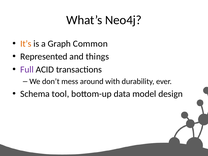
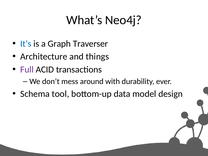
It’s colour: orange -> blue (26, 44)
Common: Common -> Traverser (90, 44)
Represented: Represented -> Architecture (44, 57)
